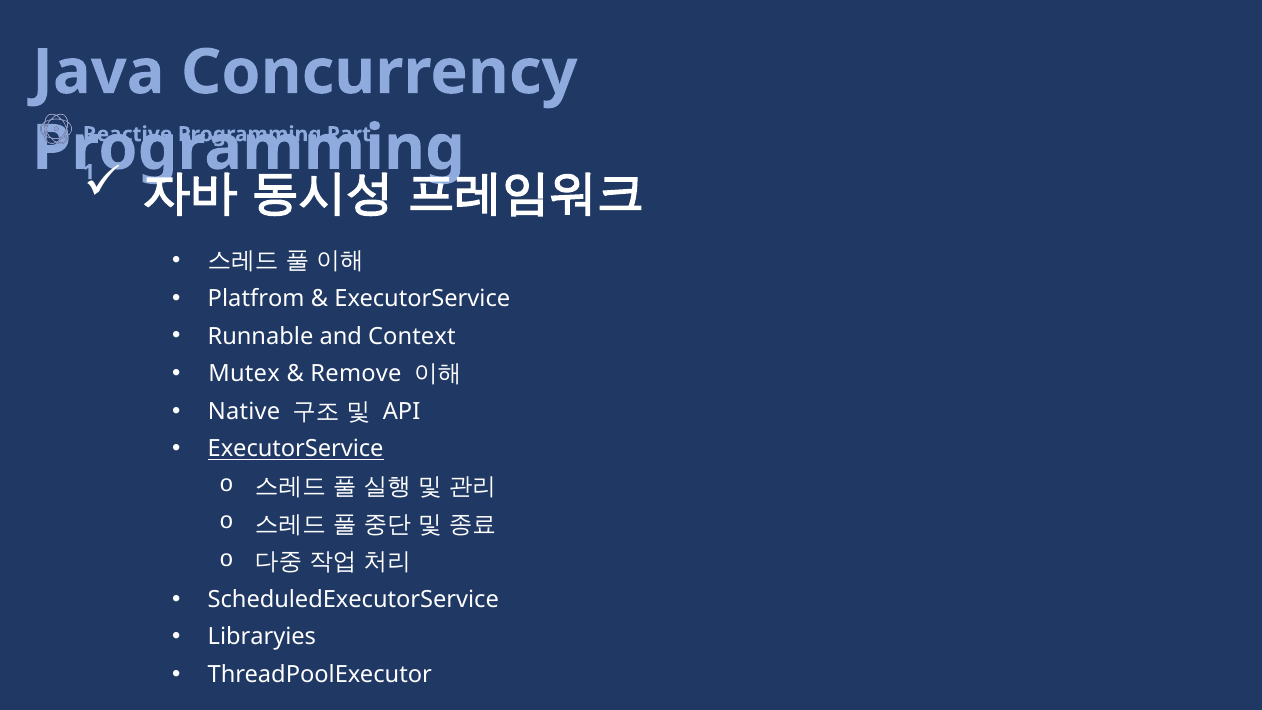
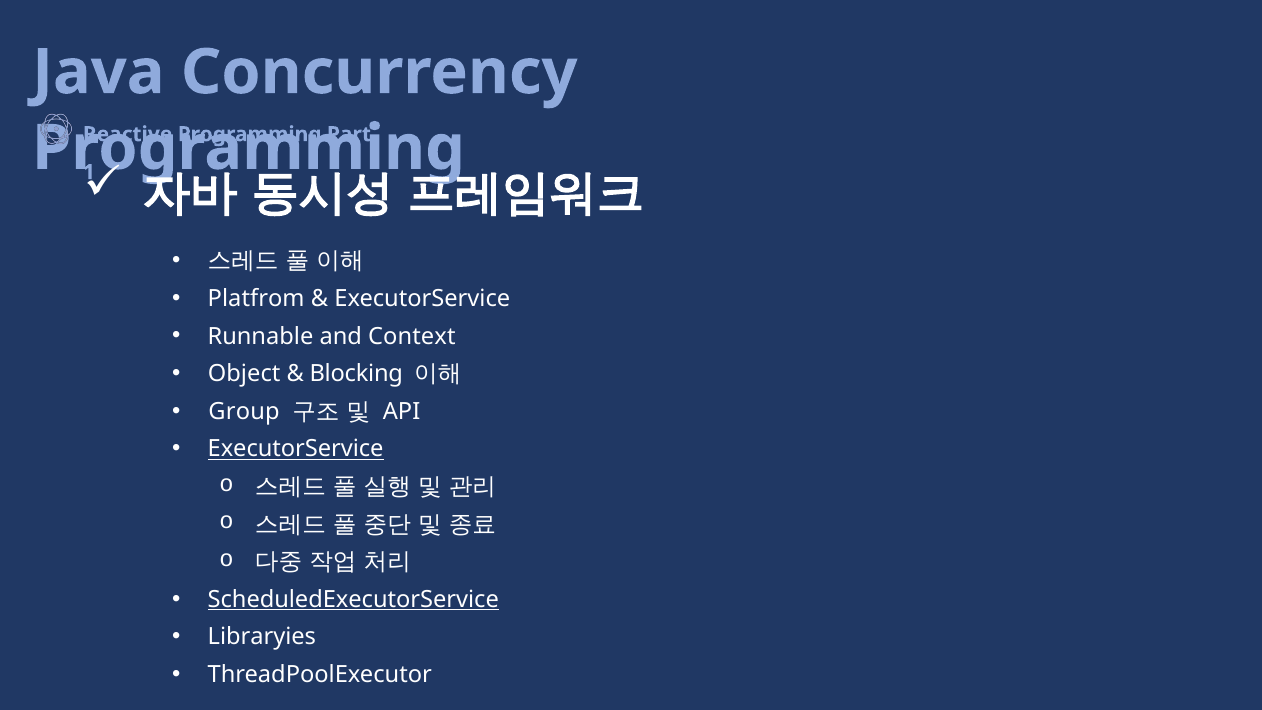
Mutex: Mutex -> Object (244, 374)
Remove: Remove -> Blocking (356, 374)
Native: Native -> Group (244, 411)
ScheduledExecutorService underline: none -> present (353, 599)
